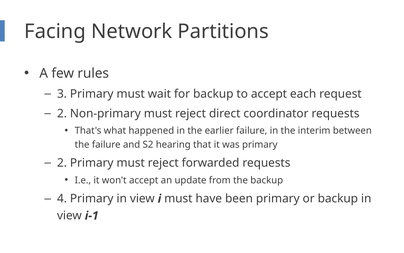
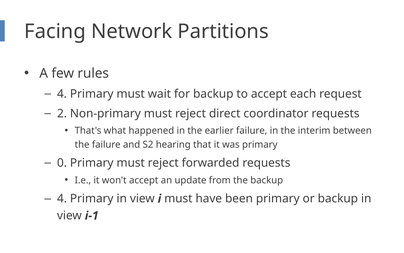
3: 3 -> 4 (62, 94)
2: 2 -> 0 (62, 163)
